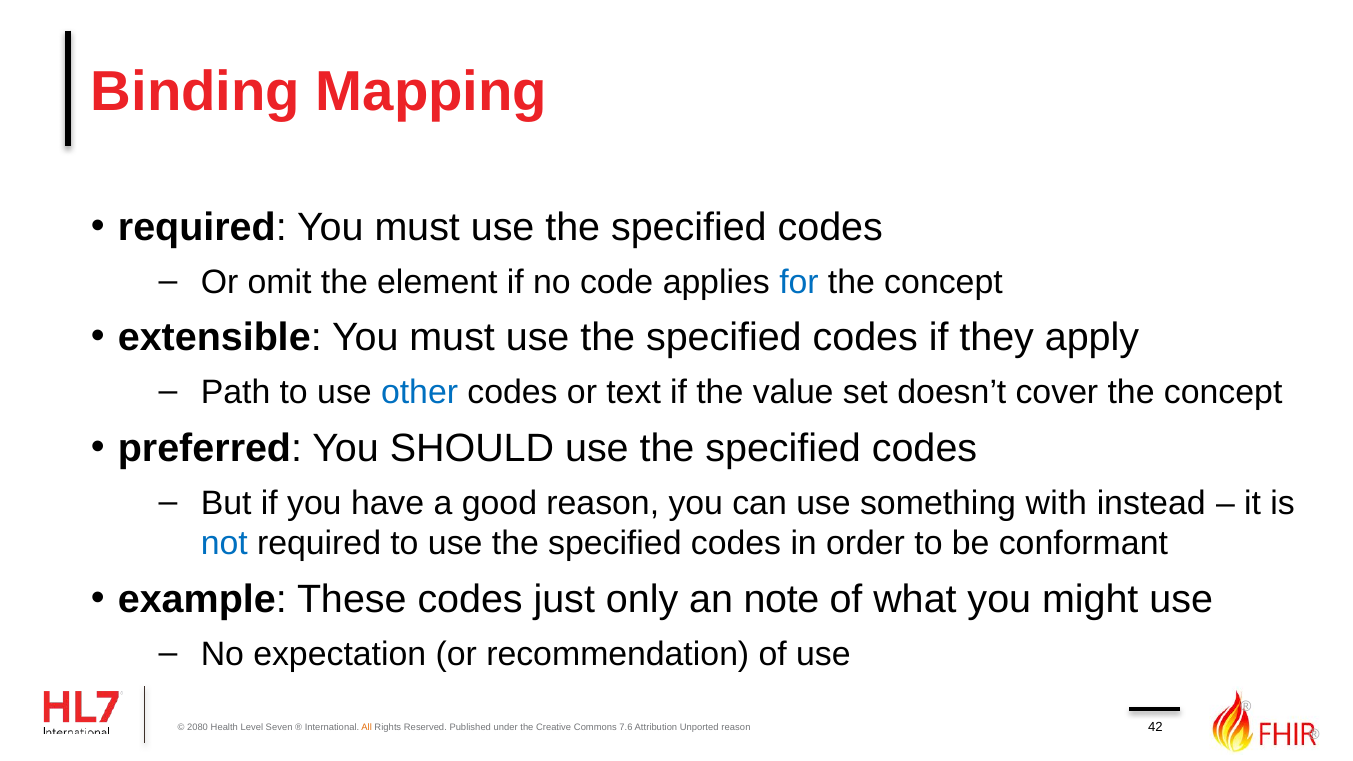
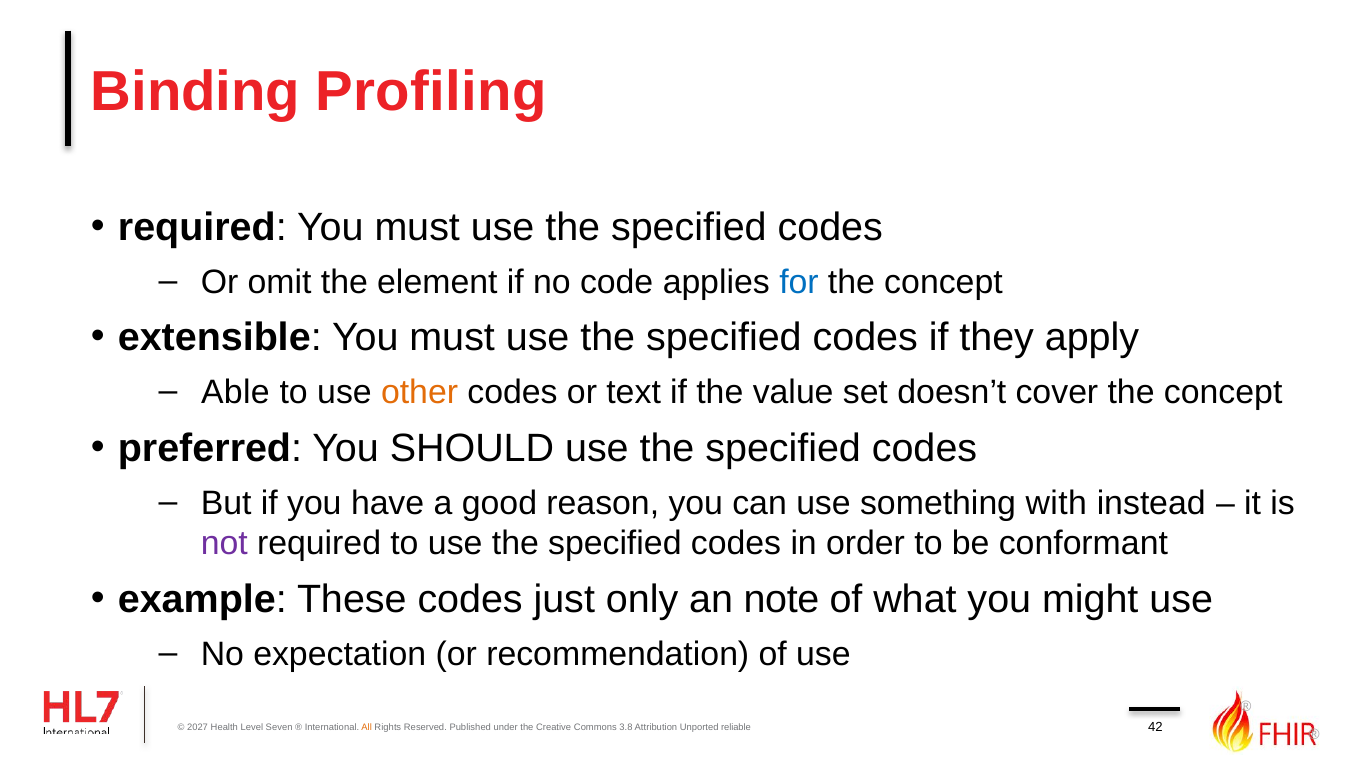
Mapping: Mapping -> Profiling (431, 92)
Path: Path -> Able (235, 393)
other colour: blue -> orange (420, 393)
not colour: blue -> purple (224, 544)
2080: 2080 -> 2027 (198, 728)
7.6: 7.6 -> 3.8 (626, 728)
Unported reason: reason -> reliable (736, 728)
